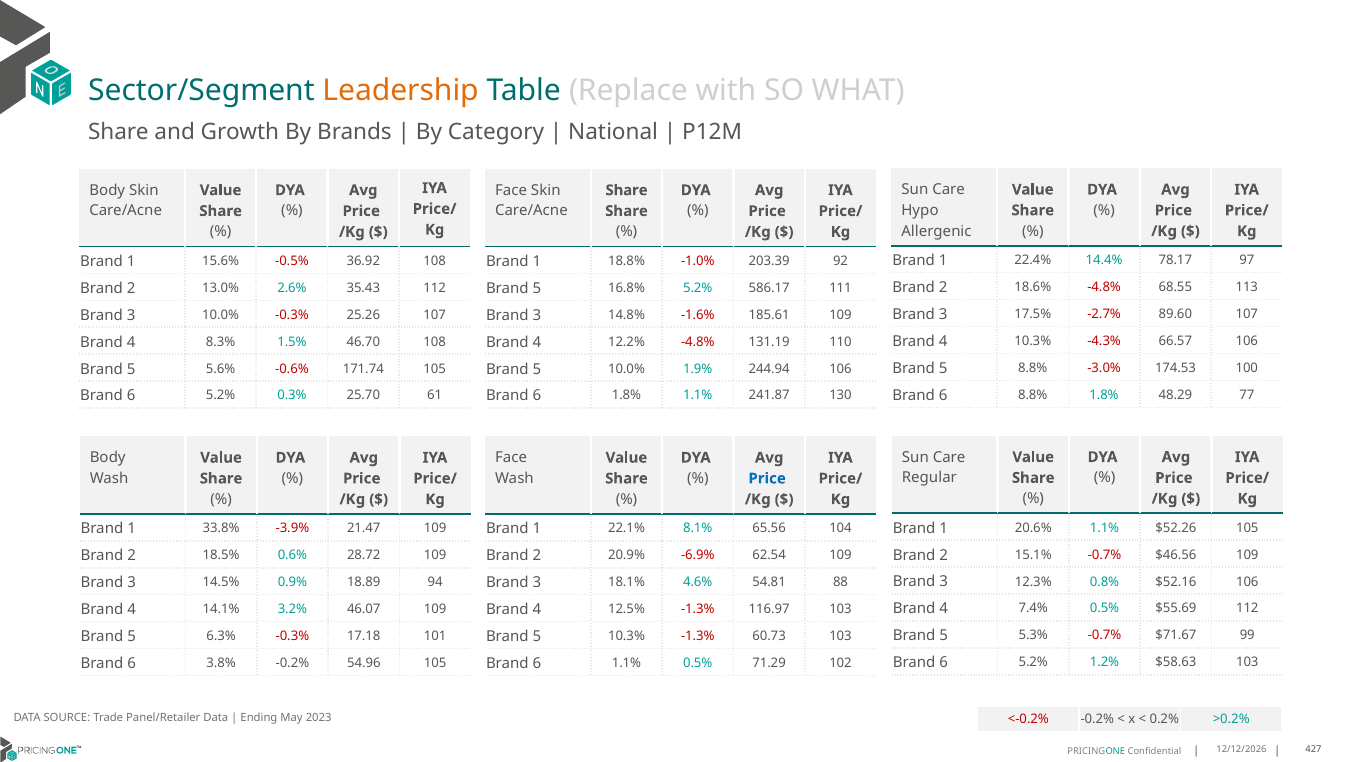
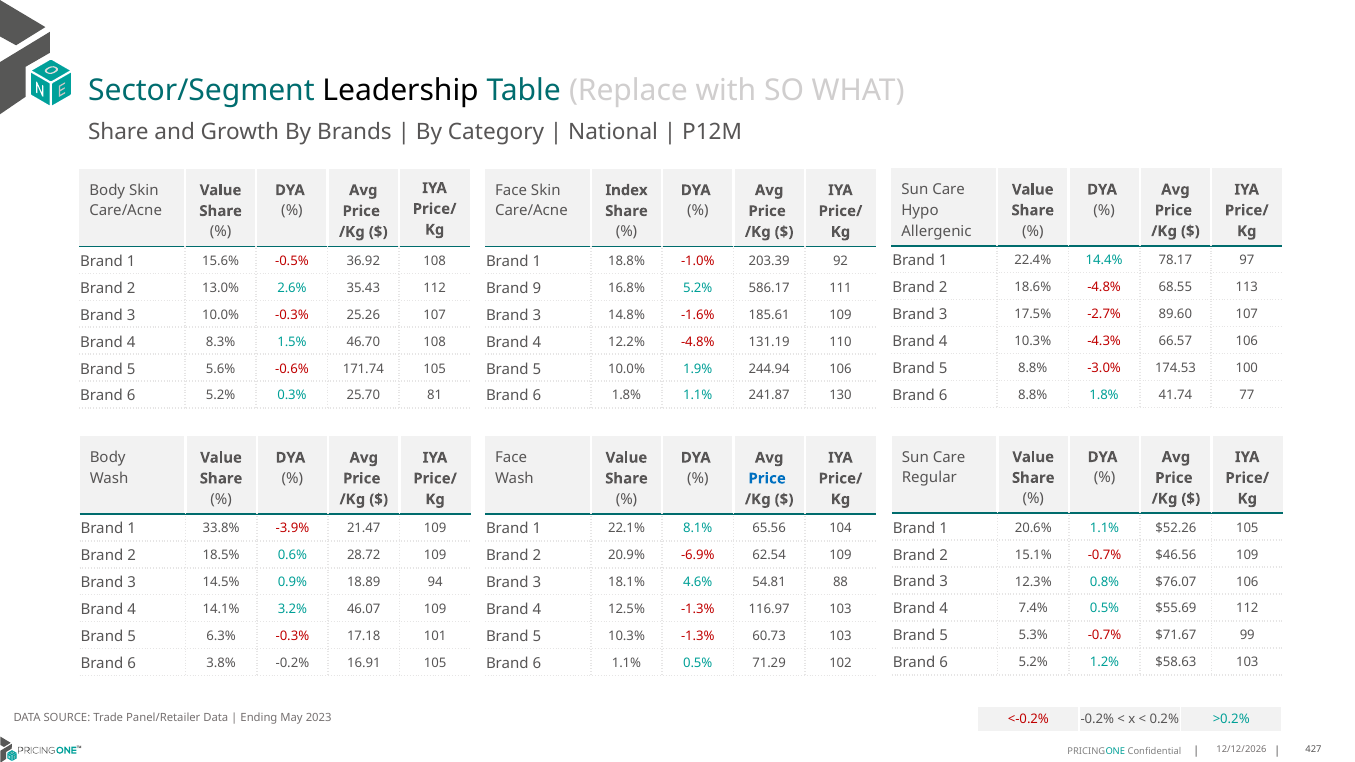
Leadership colour: orange -> black (401, 91)
Share: Share -> Index (627, 190)
5: 5 -> 9 (537, 288)
48.29: 48.29 -> 41.74 (1175, 395)
61: 61 -> 81 (435, 396)
$52.16: $52.16 -> $76.07 (1176, 582)
54.96: 54.96 -> 16.91 (364, 663)
